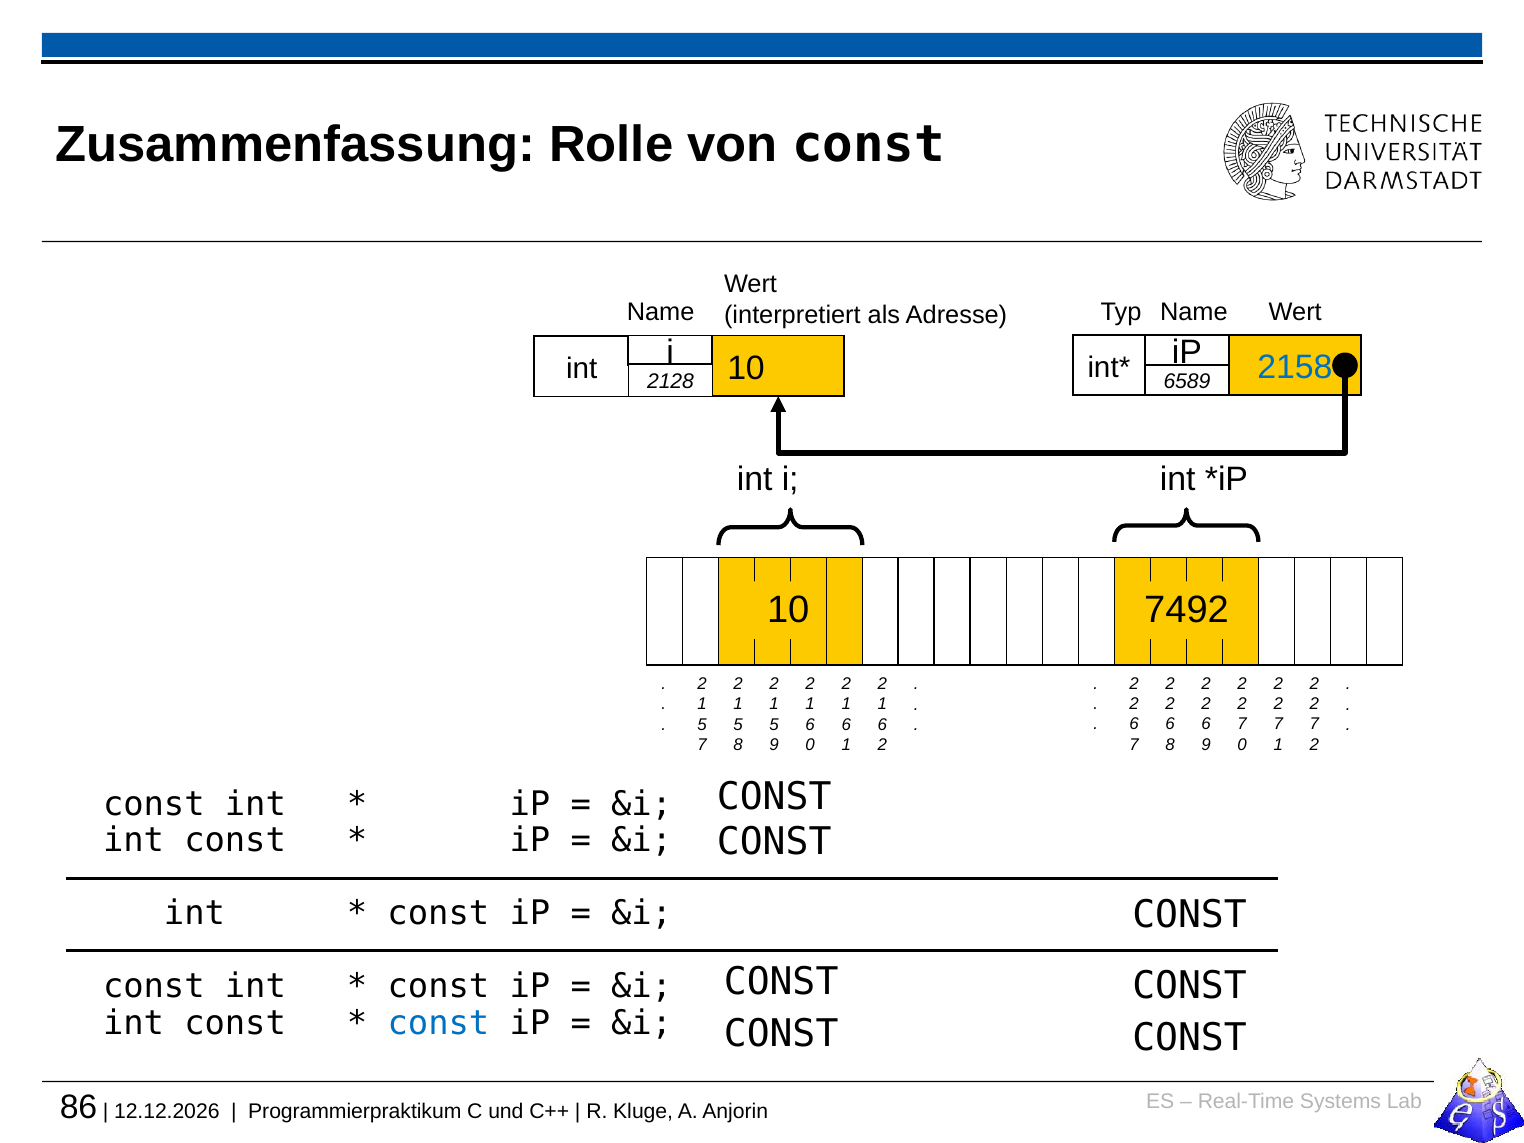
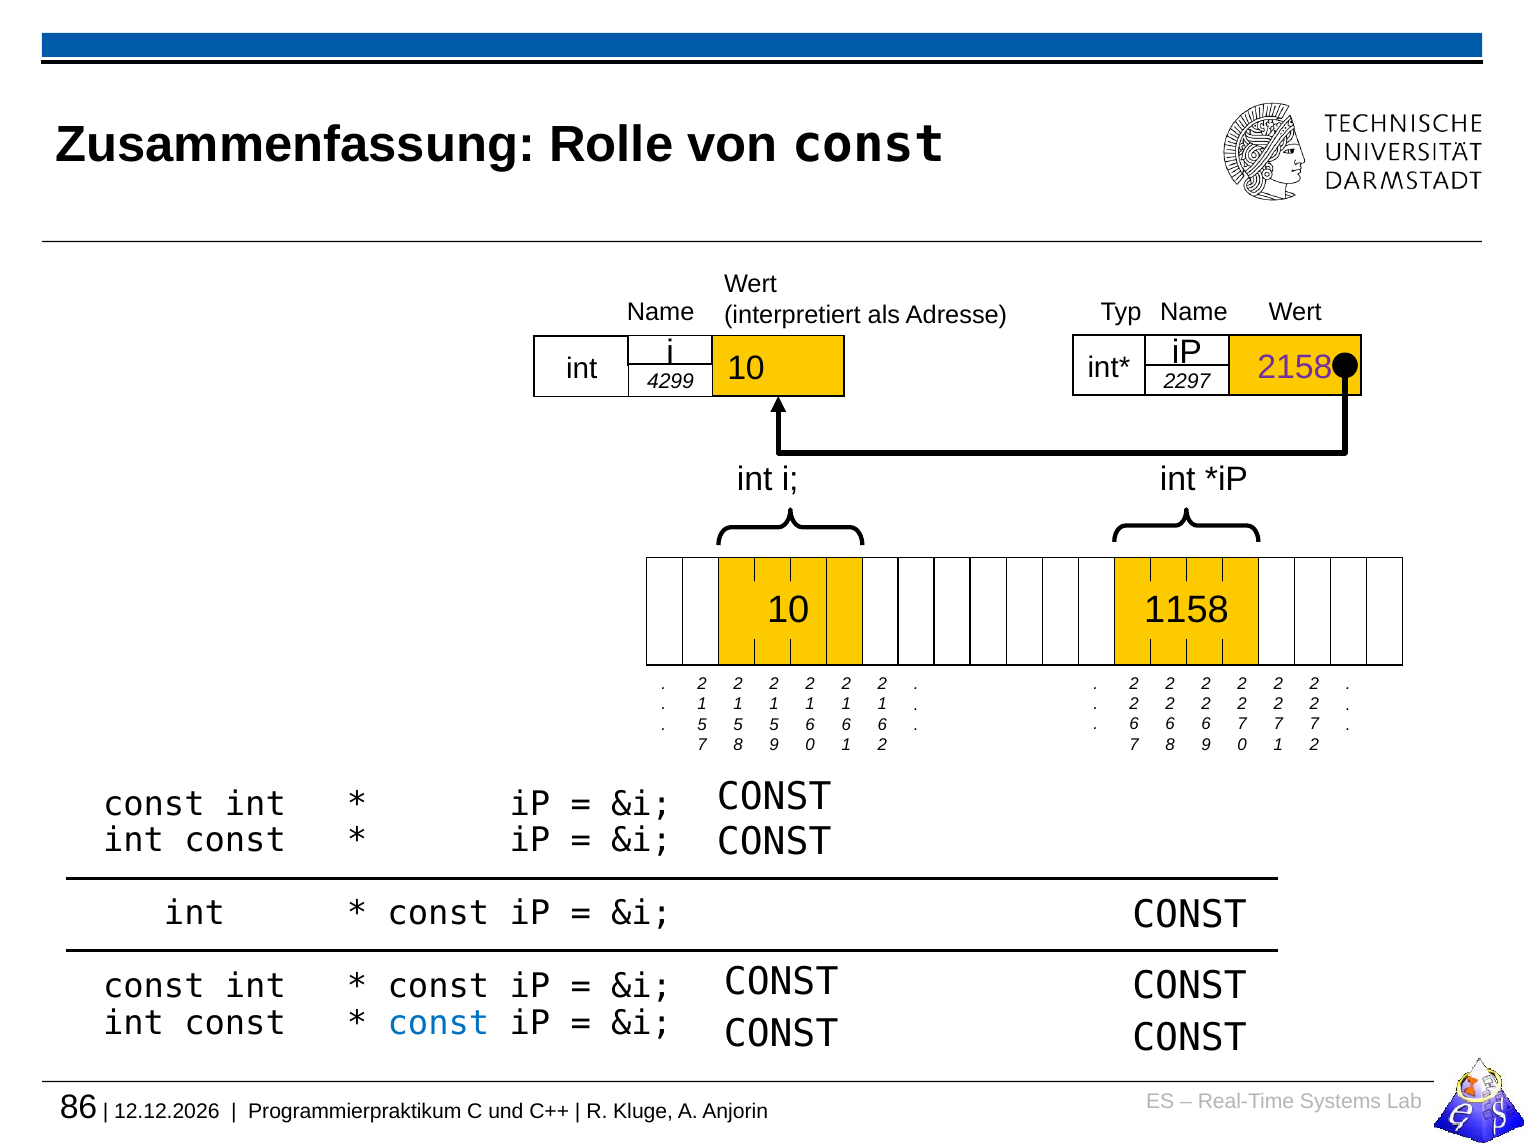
6589: 6589 -> 2297 (1187, 382)
2128: 2128 -> 4299 (670, 382)
2158 colour: blue -> purple (1295, 368)
7492: 7492 -> 1158 (1187, 610)
